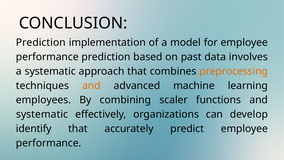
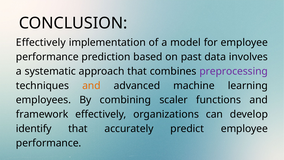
Prediction: Prediction -> Effectively (41, 42)
preprocessing colour: orange -> purple (234, 71)
systematic: systematic -> framework (42, 114)
